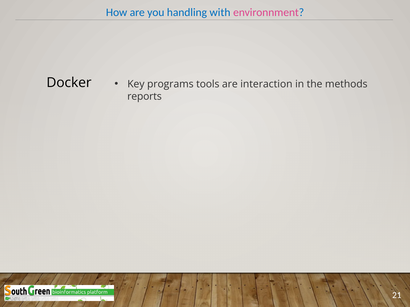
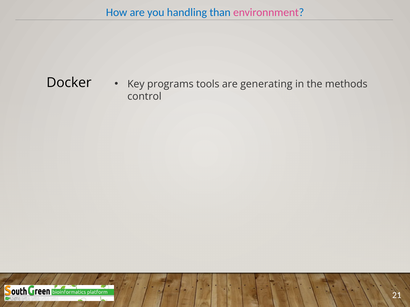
with: with -> than (220, 12)
interaction: interaction -> generating (266, 84)
reports: reports -> control (144, 97)
